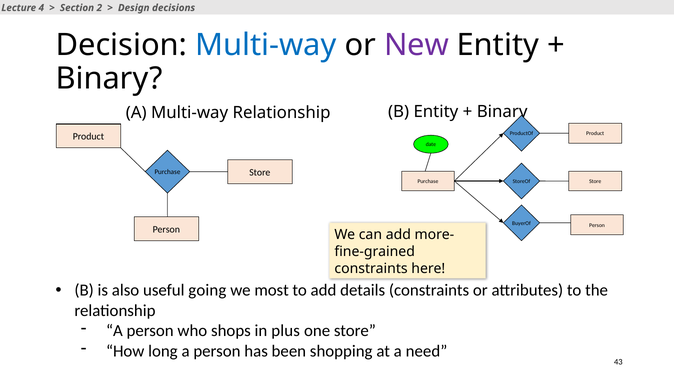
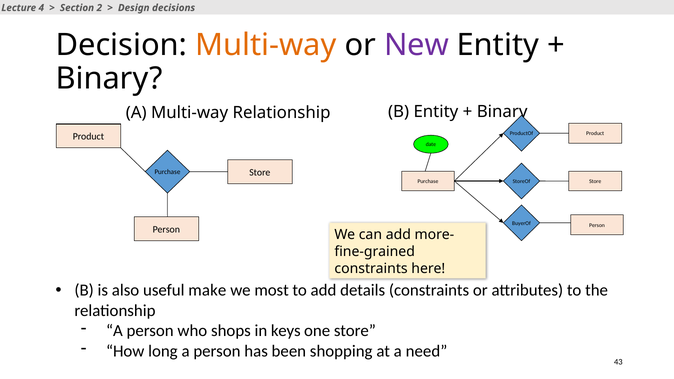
Multi-way colour: blue -> orange (266, 45)
going: going -> make (207, 291)
plus: plus -> keys (286, 331)
